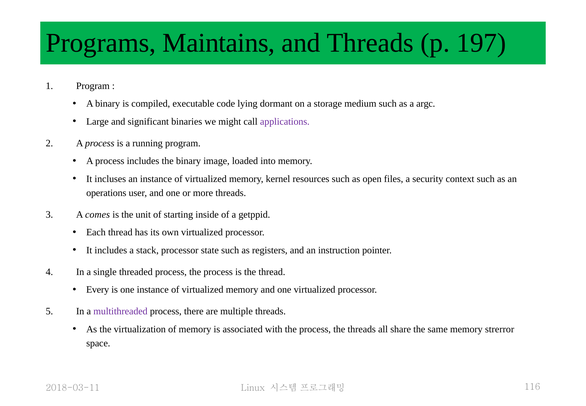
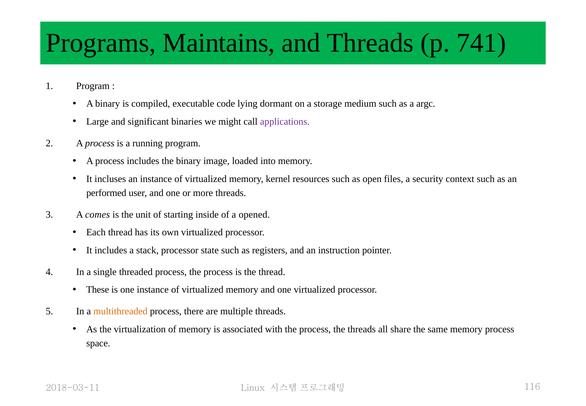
197: 197 -> 741 (481, 43)
operations: operations -> performed (106, 193)
getppid: getppid -> opened (254, 214)
Every: Every -> These (98, 289)
multithreaded colour: purple -> orange (120, 311)
memory strerror: strerror -> process (500, 329)
